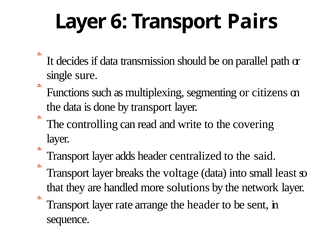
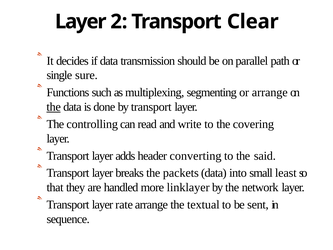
6: 6 -> 2 (119, 22)
Pairs: Pairs -> Clear (253, 22)
or citizens: citizens -> arrange (270, 92)
the underline: none -> present (54, 107)
centralized: centralized -> converting (196, 156)
voltage: voltage -> packets (181, 173)
solutions: solutions -> linklayer (188, 187)
the header: header -> textual (203, 204)
